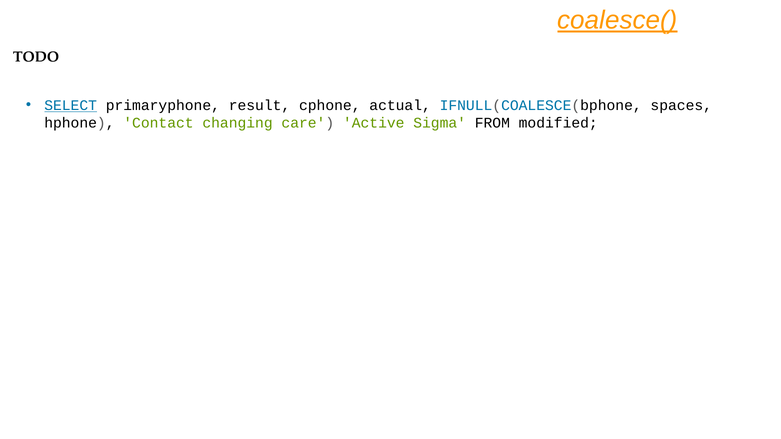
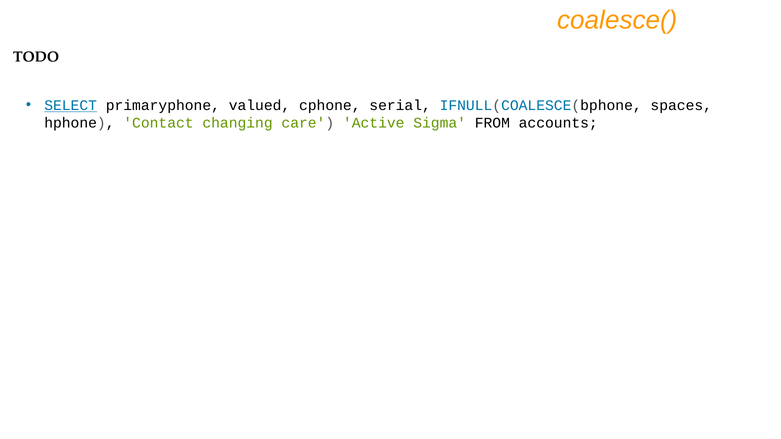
coalesce( underline: present -> none (617, 20)
result: result -> valued (260, 106)
actual: actual -> serial (400, 106)
modified: modified -> accounts (558, 123)
